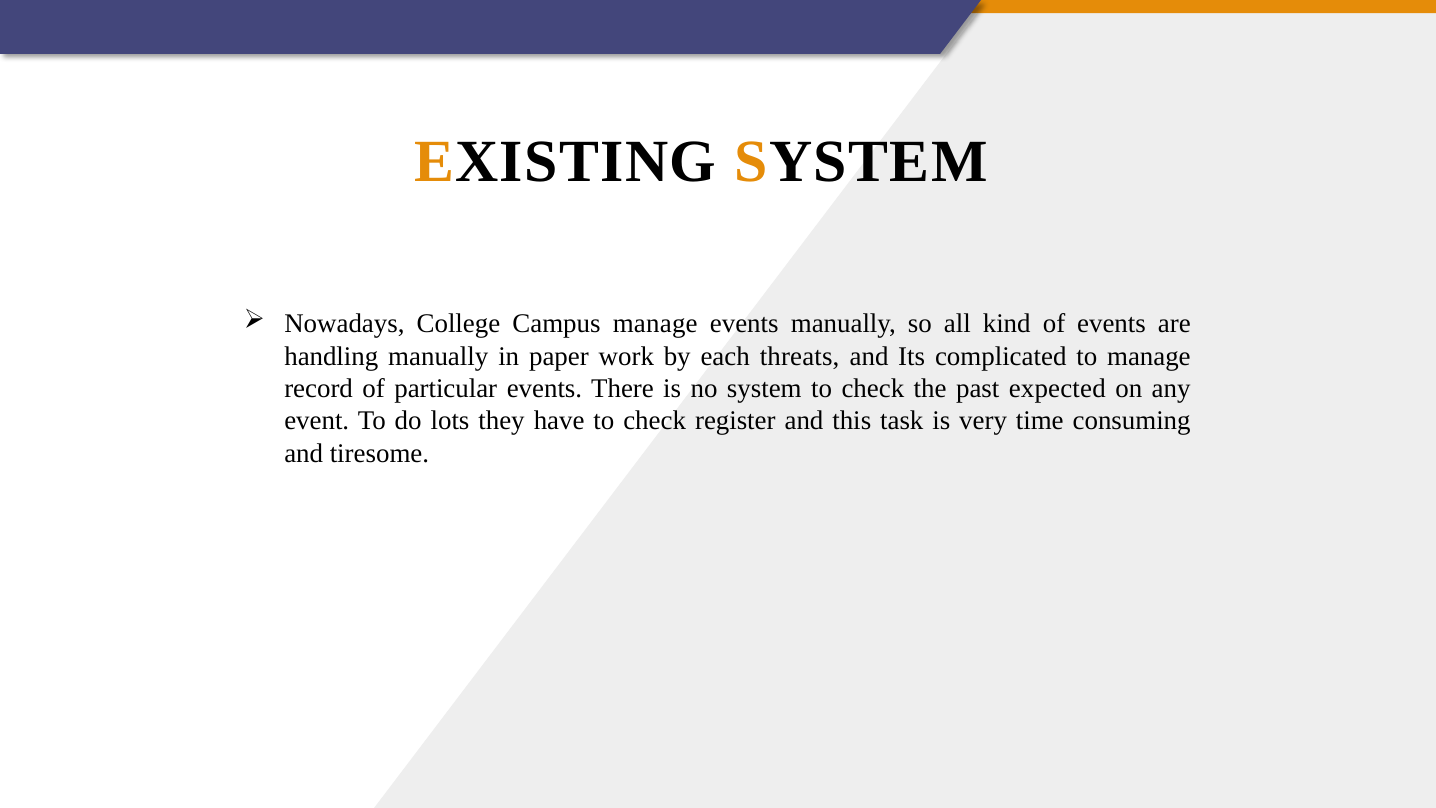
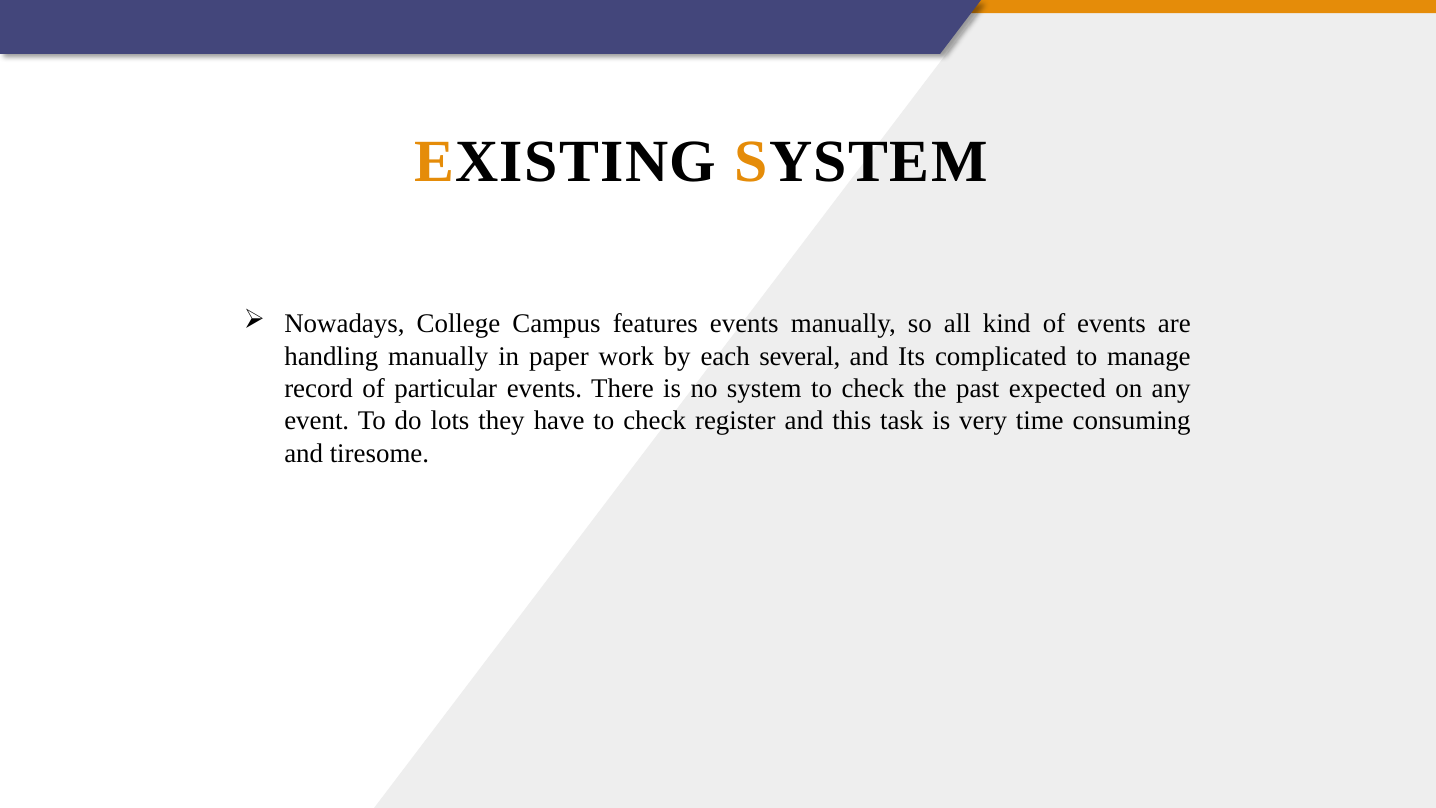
Campus manage: manage -> features (655, 324)
threats: threats -> several (800, 356)
